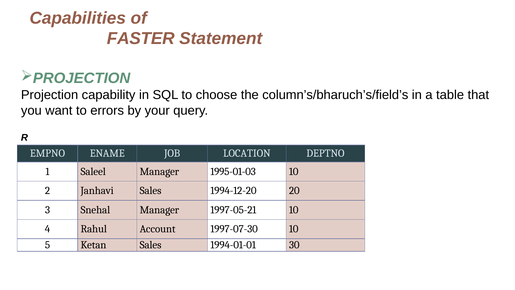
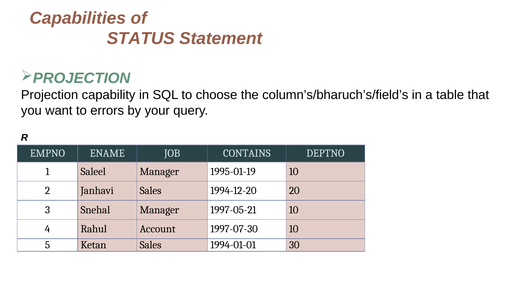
FASTER: FASTER -> STATUS (141, 39)
LOCATION: LOCATION -> CONTAINS (247, 153)
1995-01-03: 1995-01-03 -> 1995-01-19 (233, 171)
